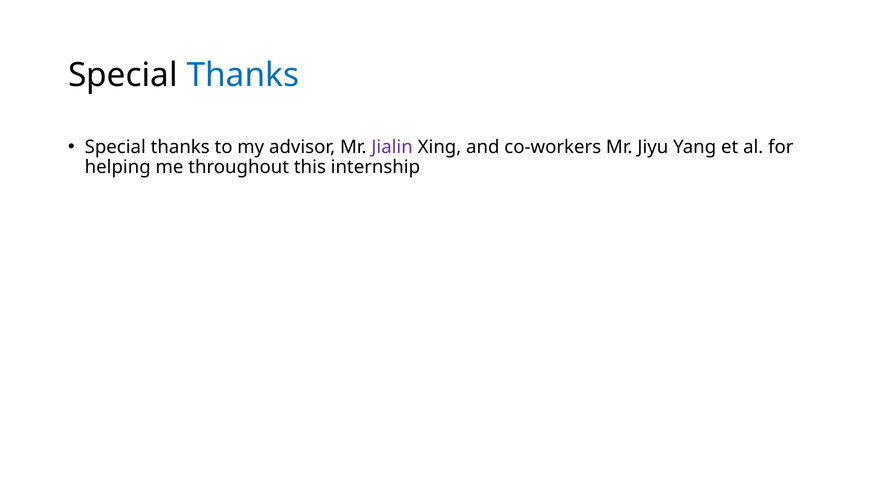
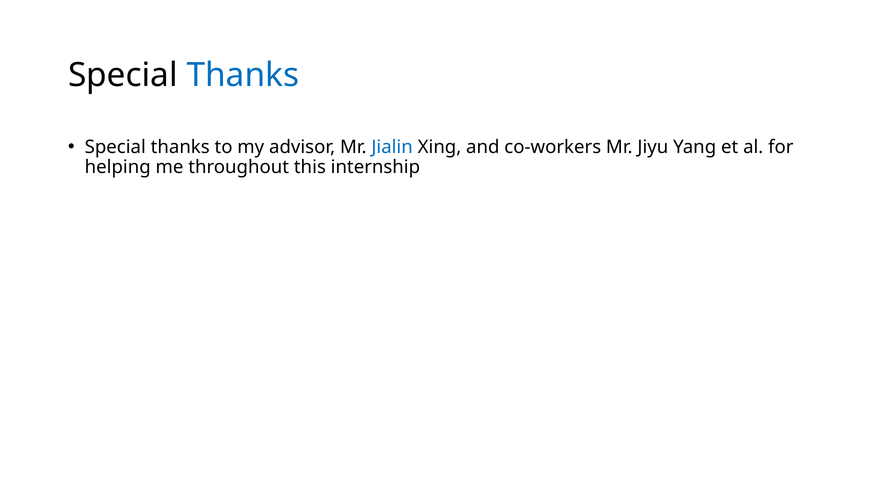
Jialin colour: purple -> blue (392, 147)
